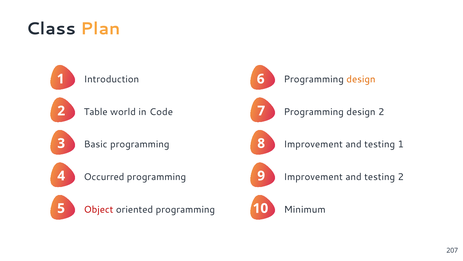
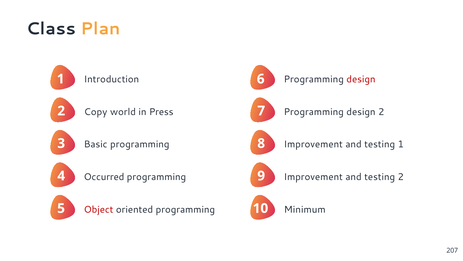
design colour: orange -> red (361, 79)
Table: Table -> Copy (96, 112)
Code: Code -> Press (161, 112)
